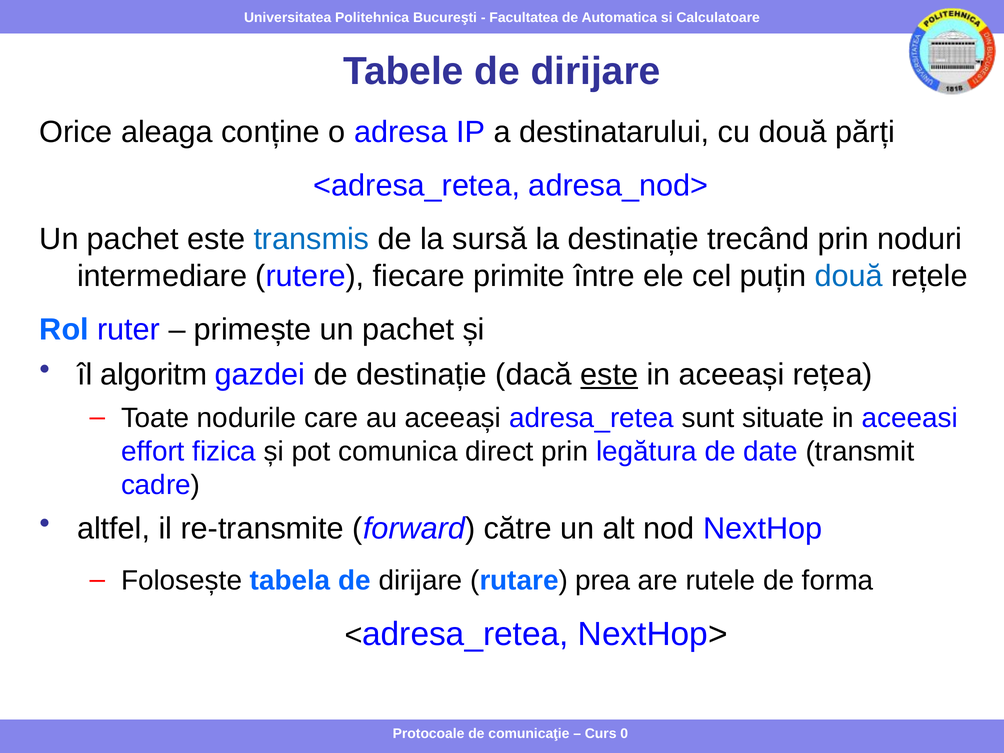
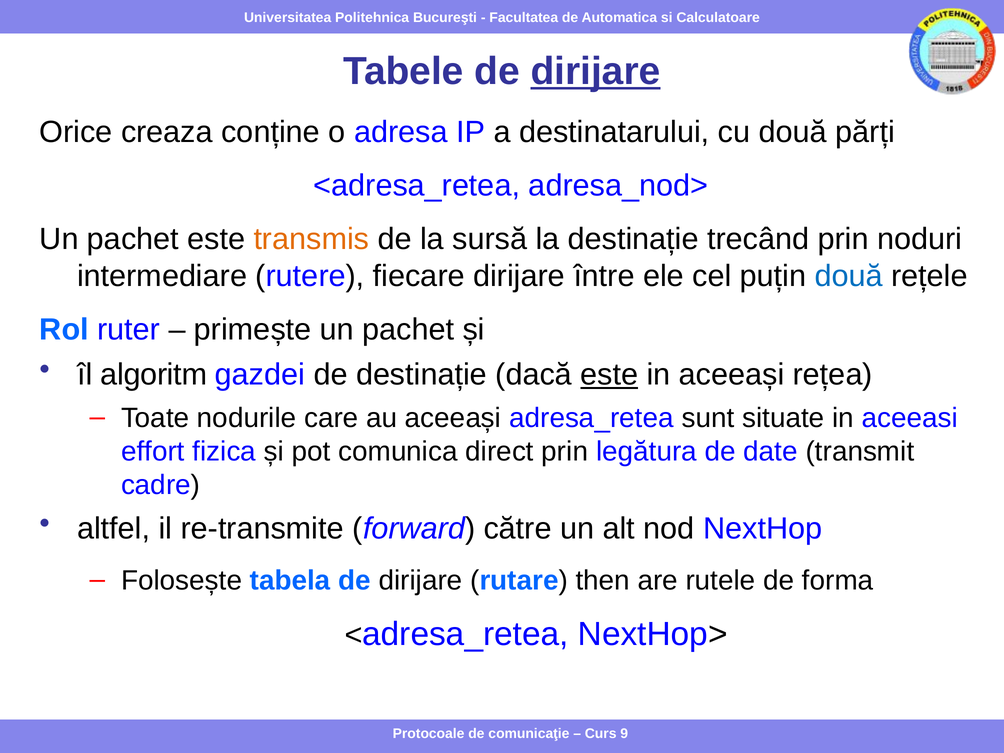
dirijare underline: none -> present (596, 71)
aleaga: aleaga -> creaza (167, 132)
transmis colour: blue -> orange (311, 239)
fiecare primite: primite -> dirijare (519, 276)
prea: prea -> then (603, 580)
0: 0 -> 9 (624, 734)
